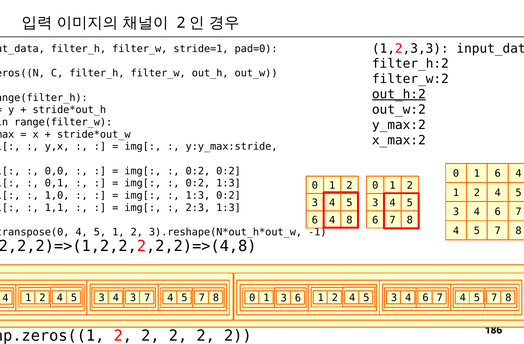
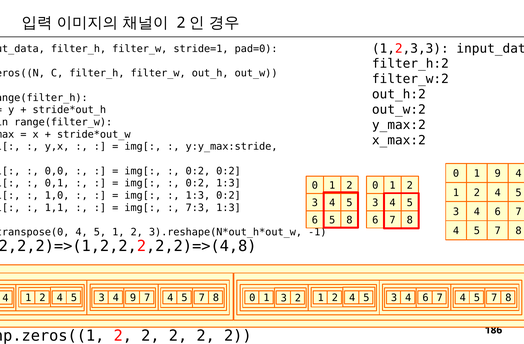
out_h:2 underline: present -> none (399, 94)
1 6: 6 -> 9 (498, 174)
2:3: 2:3 -> 7:3 (198, 208)
4: 4 -> 5 (332, 220)
3 6: 6 -> 2 (298, 298)
4 3: 3 -> 9 (133, 298)
